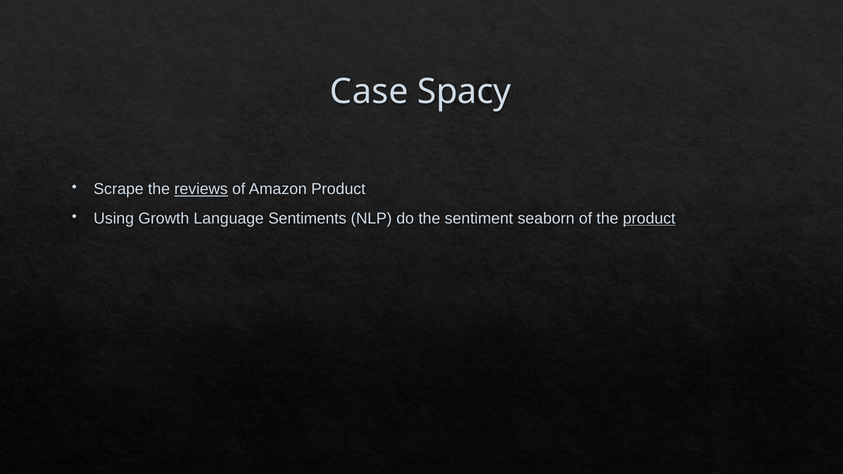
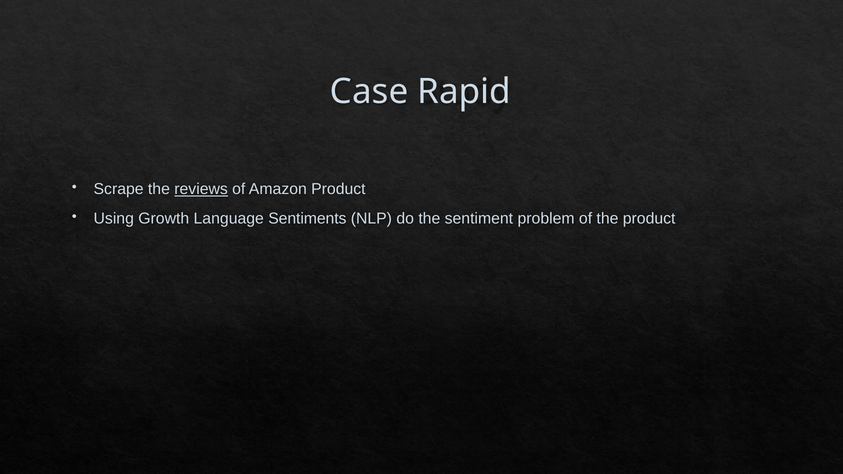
Spacy: Spacy -> Rapid (464, 92)
seaborn: seaborn -> problem (546, 219)
product underline: present -> none (649, 219)
